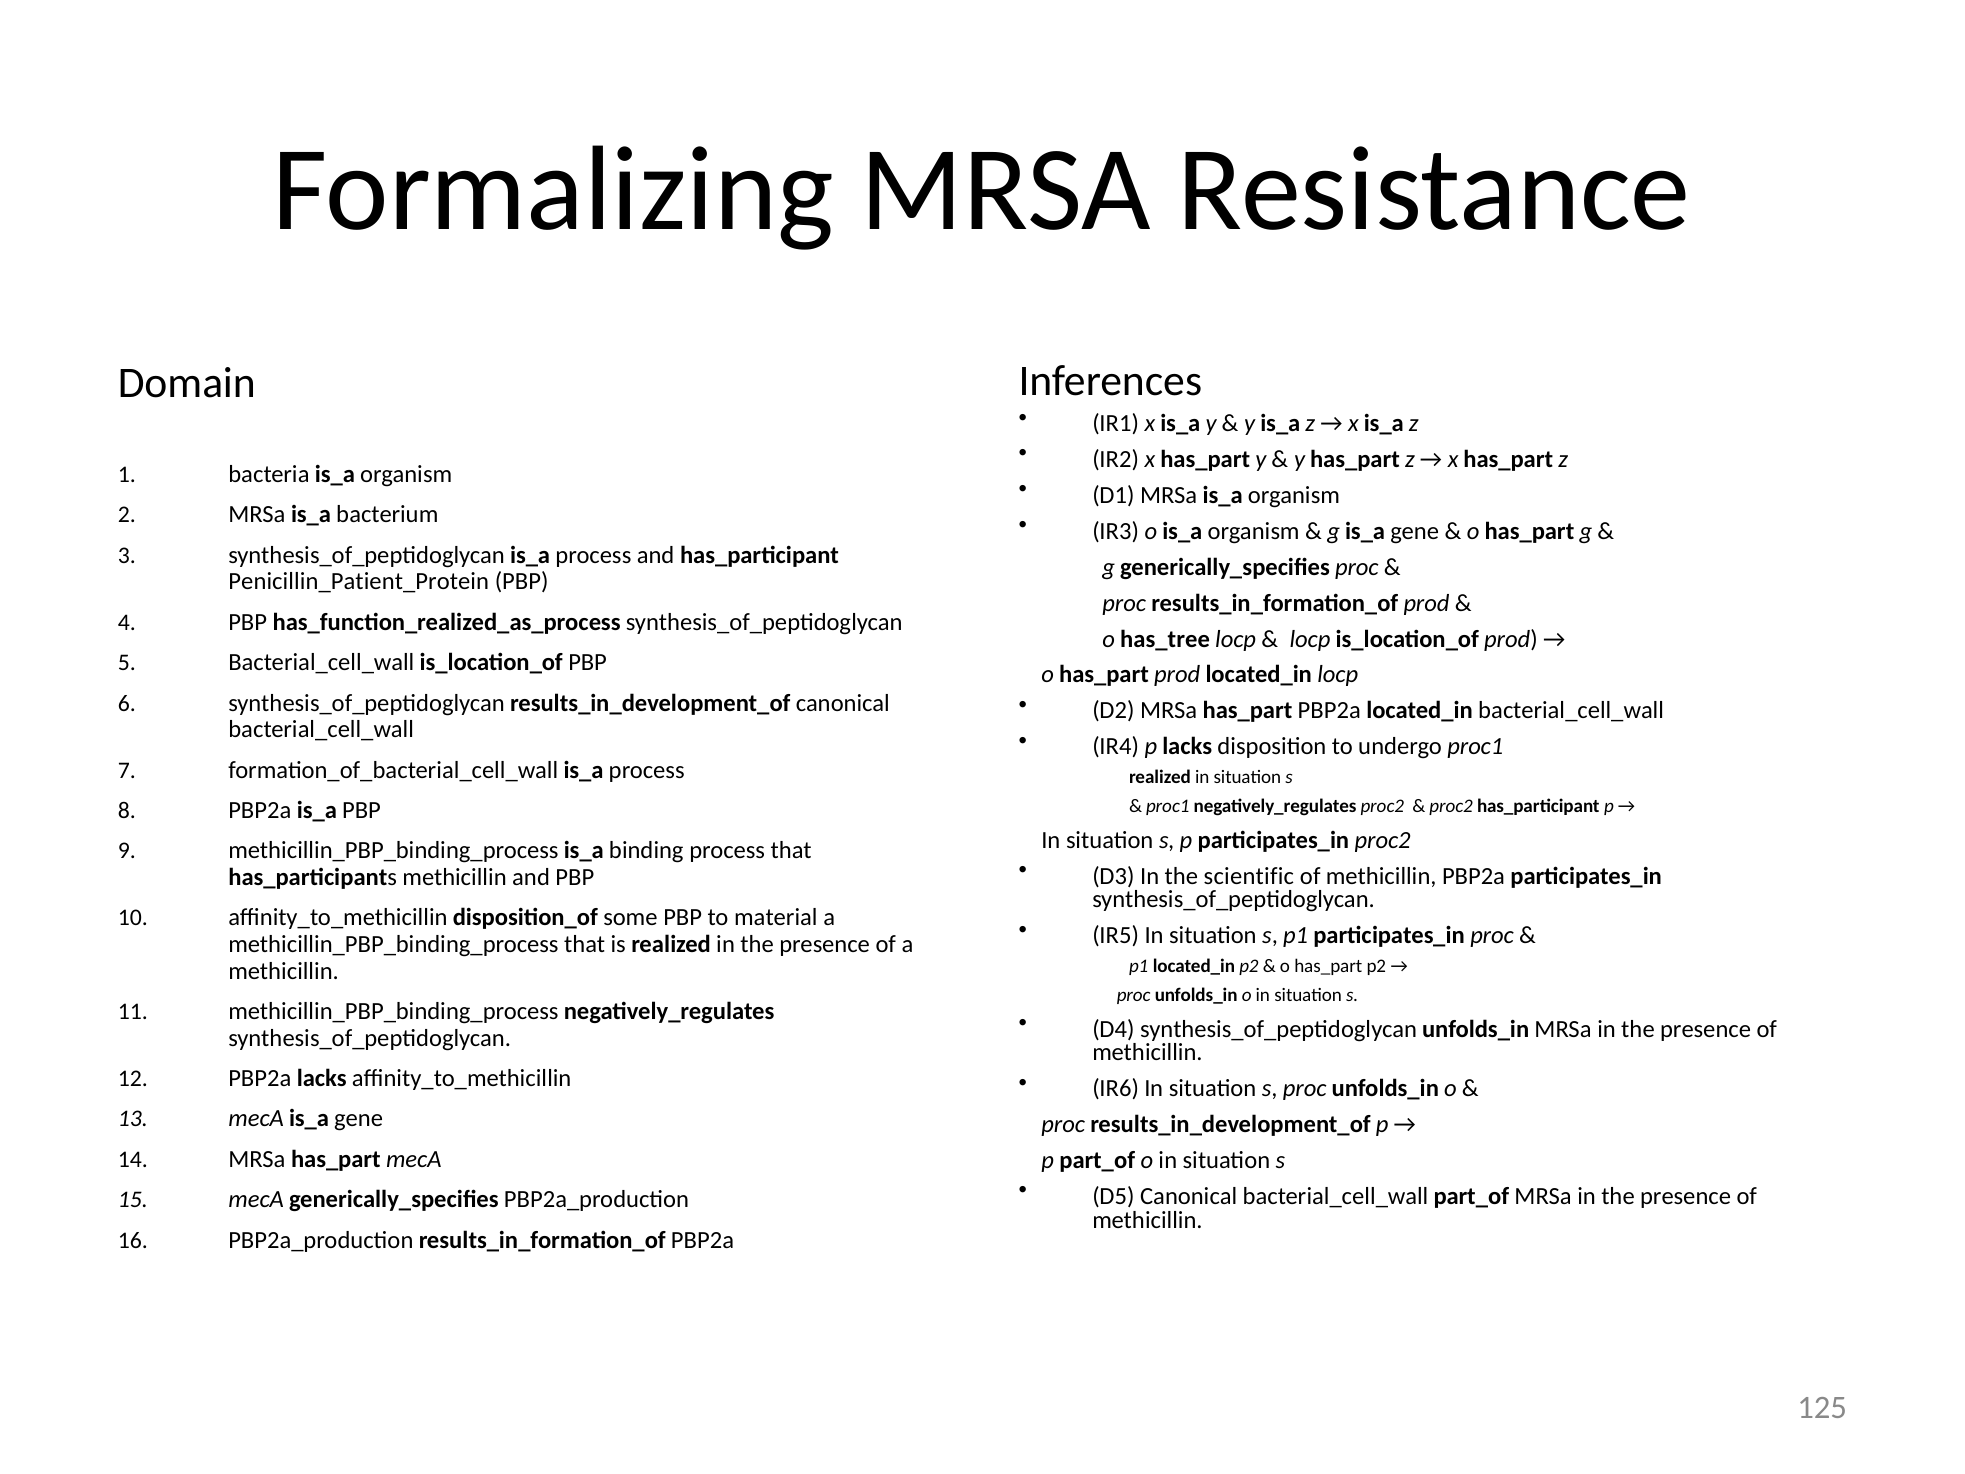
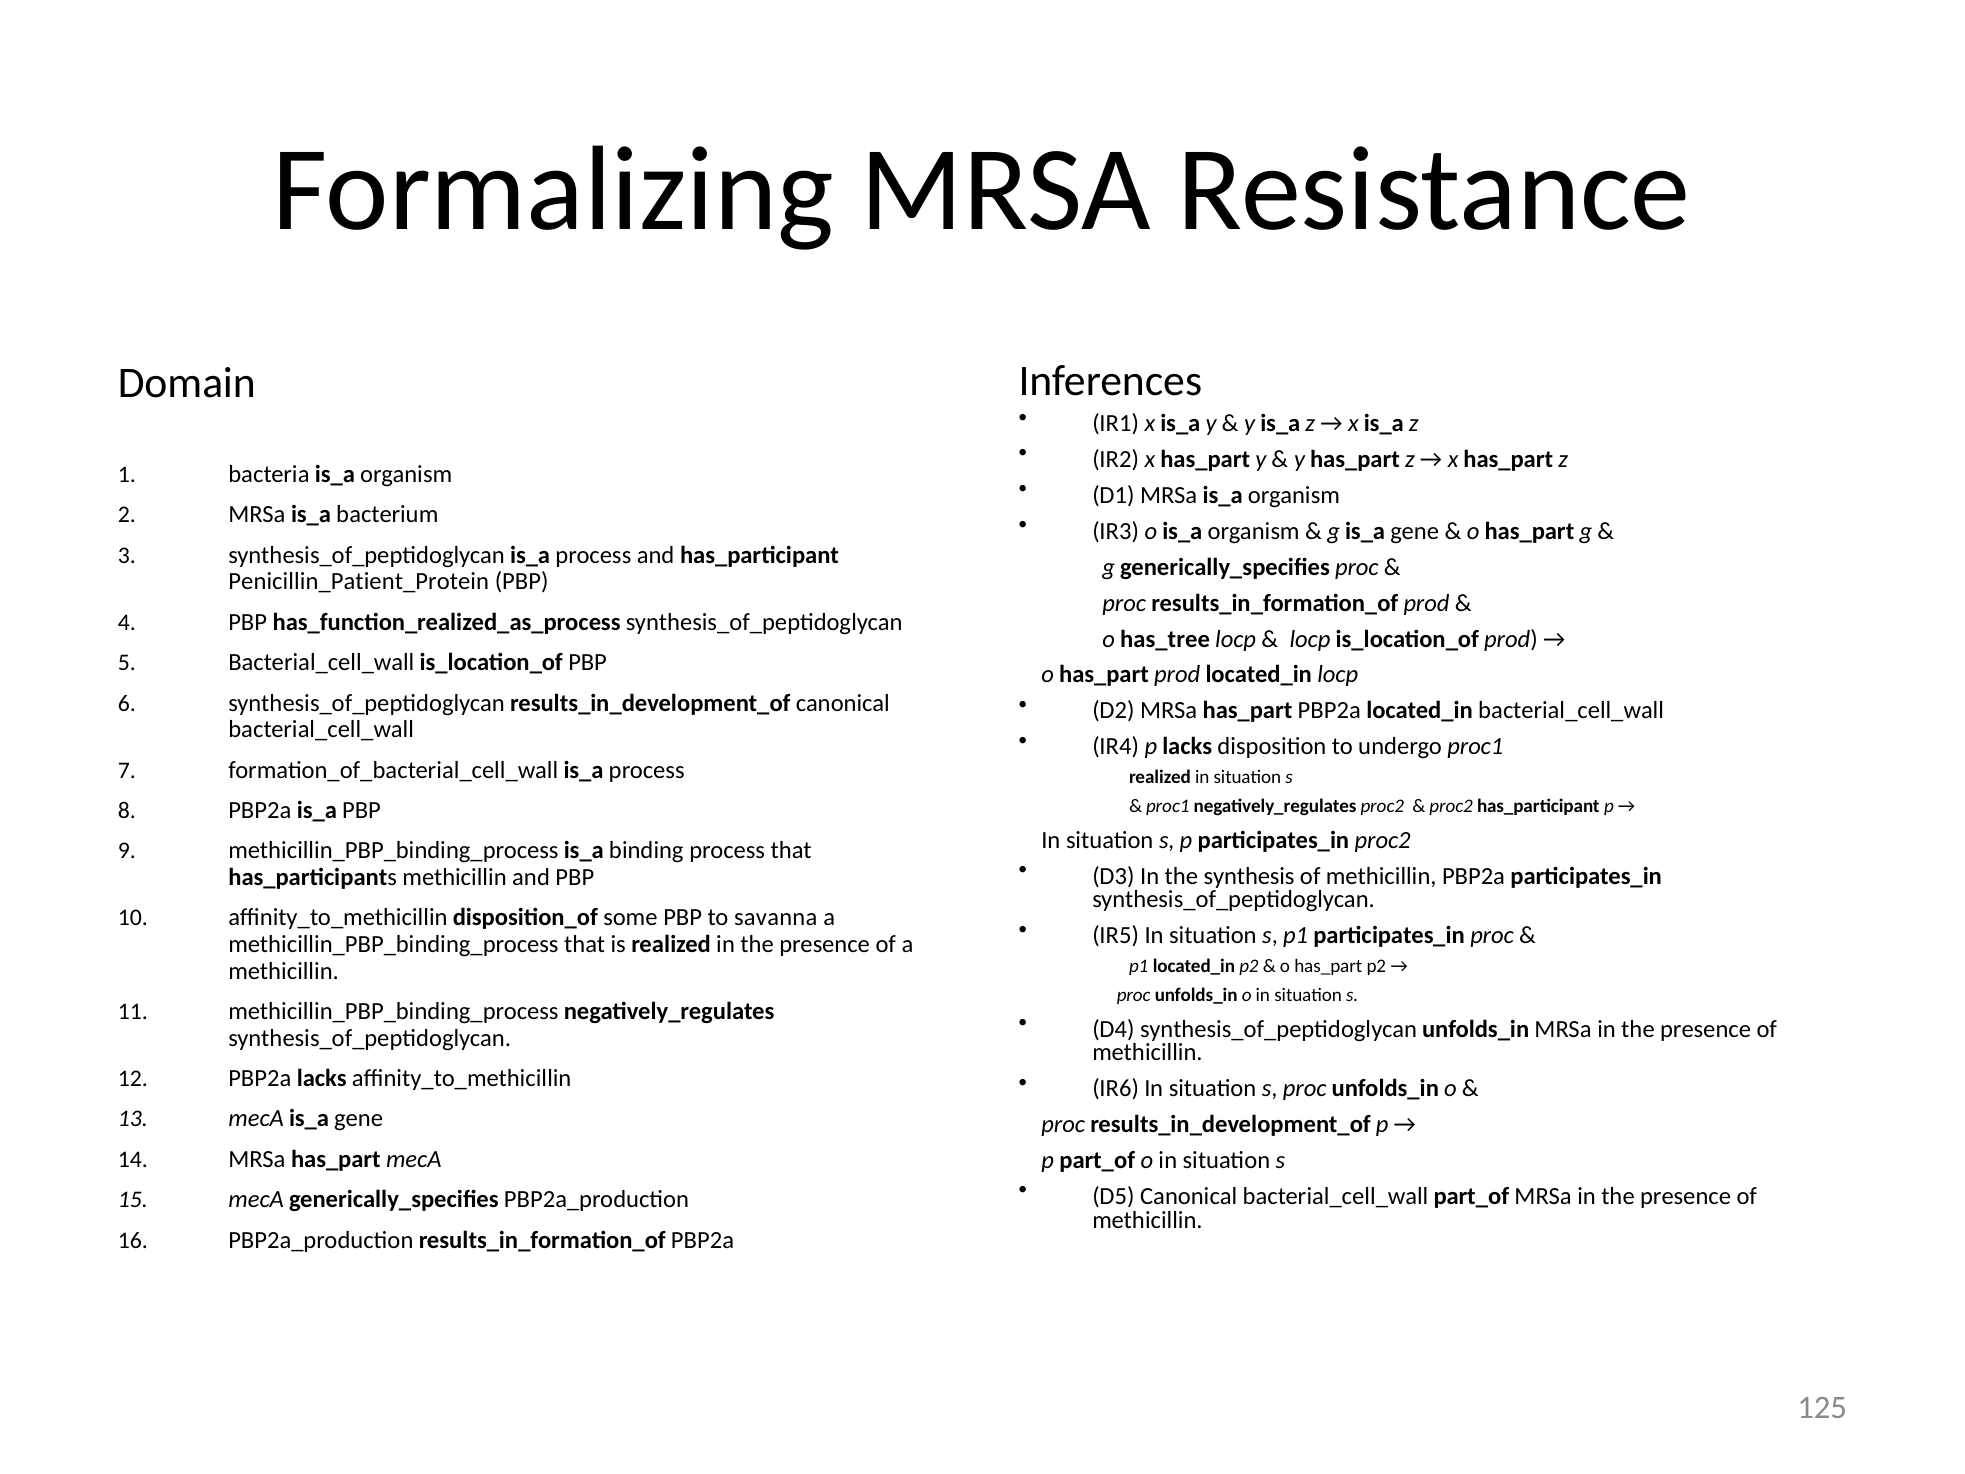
scientific: scientific -> synthesis (1249, 876)
material: material -> savanna (776, 918)
